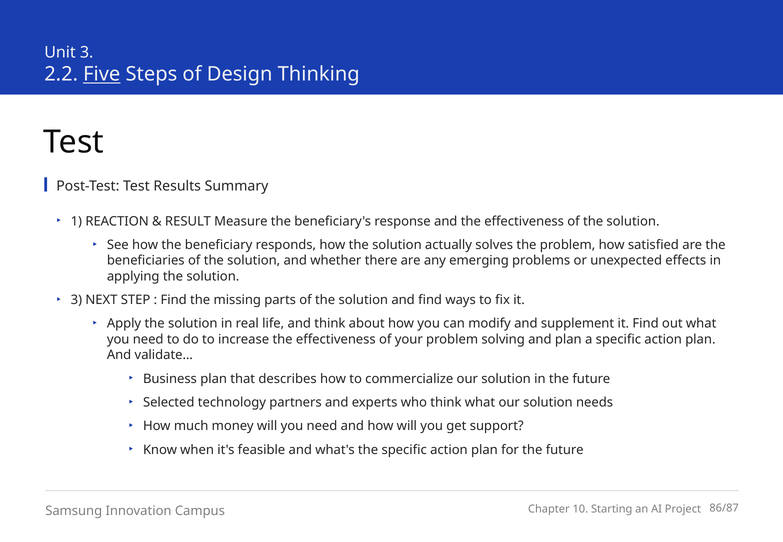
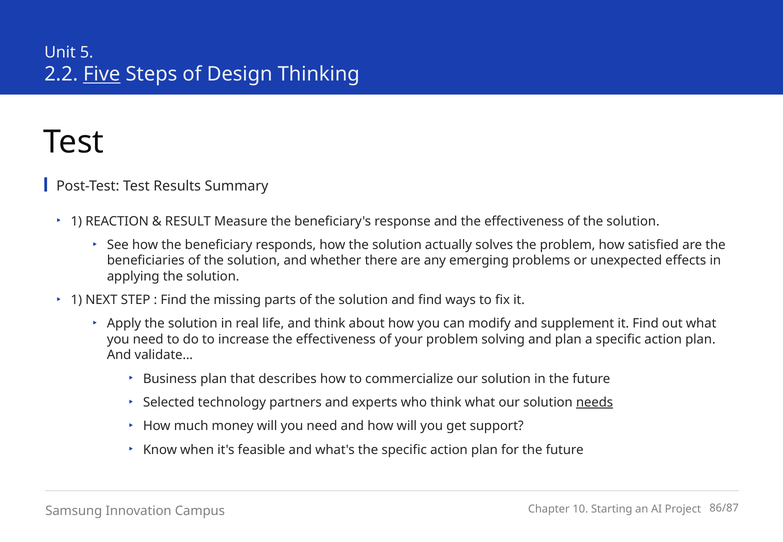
Unit 3: 3 -> 5 (87, 52)
3: 3 -> 1 (76, 300)
needs underline: none -> present (595, 403)
